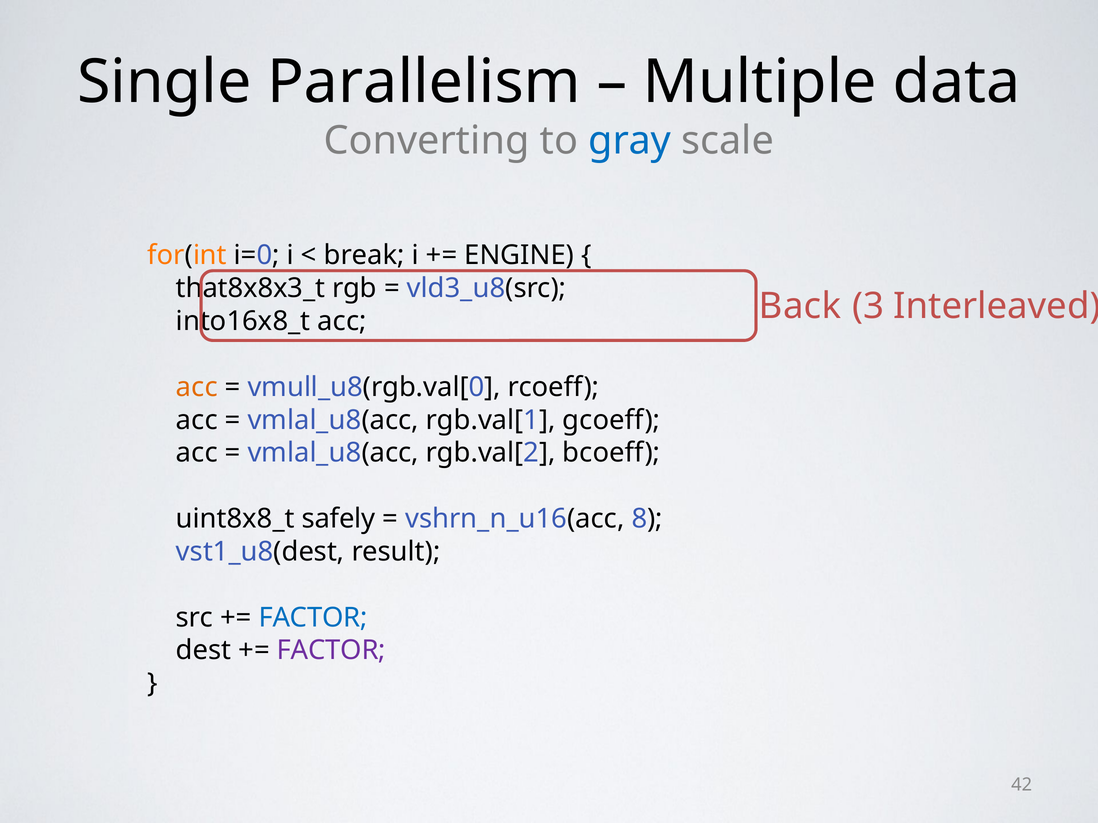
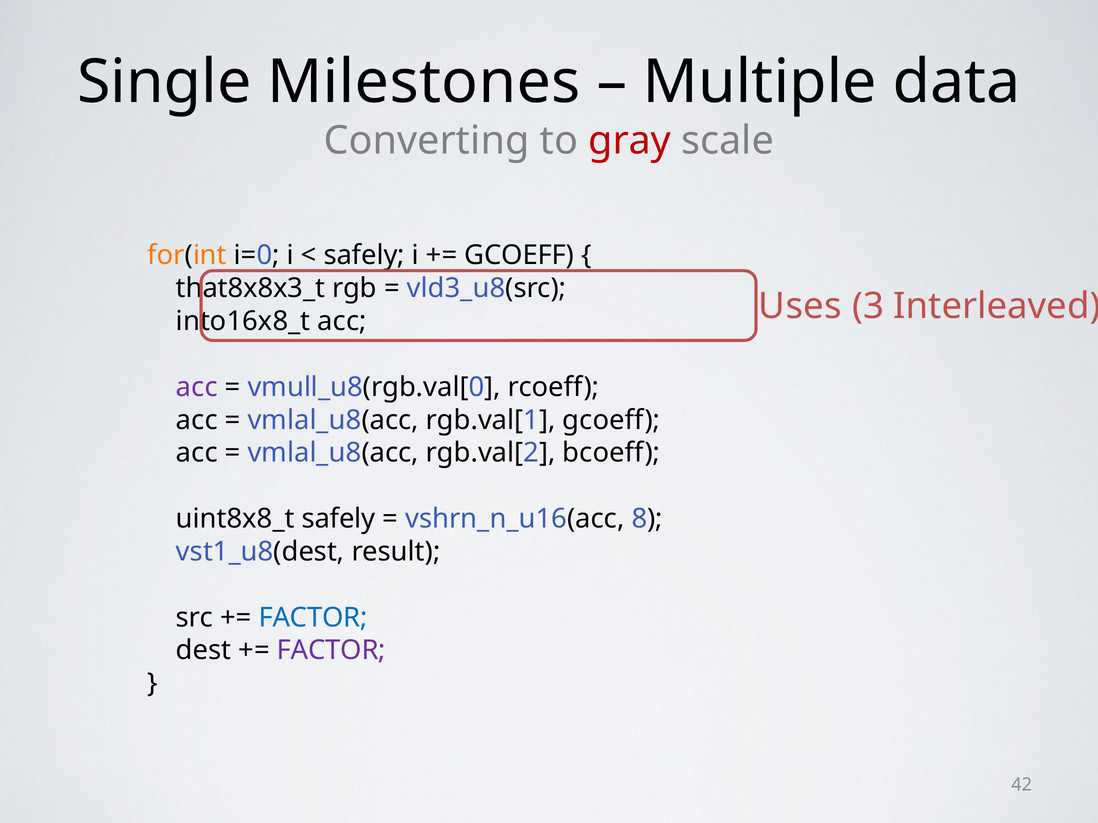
Parallelism: Parallelism -> Milestones (424, 82)
gray colour: blue -> red (630, 141)
break: break -> safely (364, 256)
ENGINE: ENGINE -> GCOEFF (519, 256)
Back: Back -> Uses (800, 306)
acc colour: orange -> purple (197, 387)
